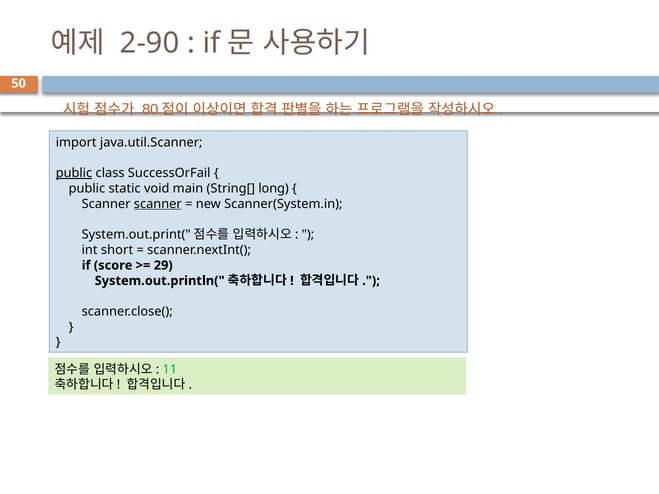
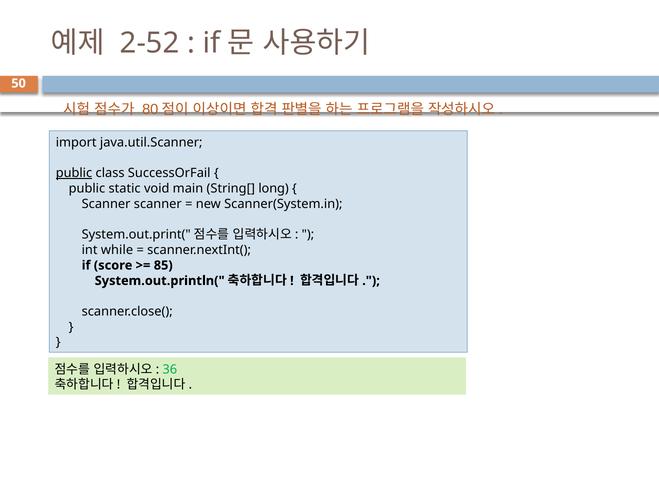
2-90: 2-90 -> 2-52 (150, 43)
scanner underline: present -> none (158, 204)
short: short -> while (117, 250)
29: 29 -> 85 (163, 265)
11: 11 -> 36 (170, 369)
